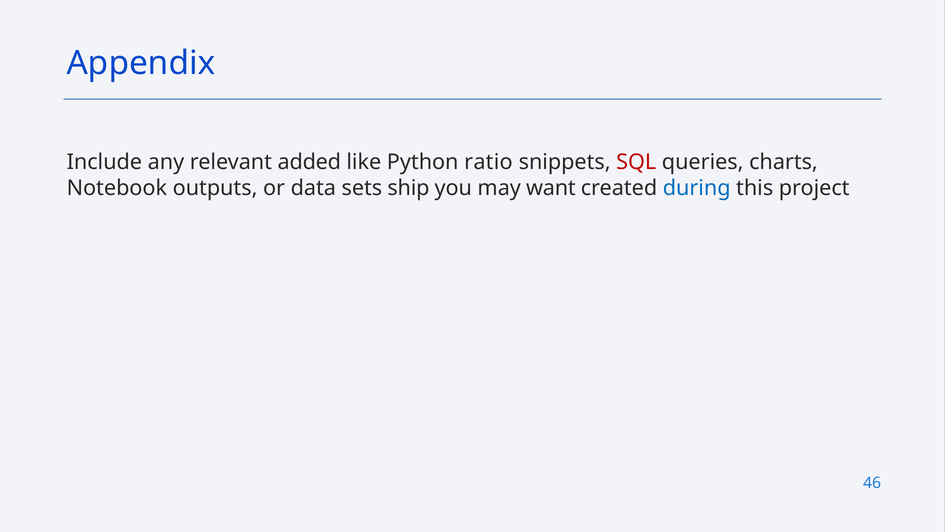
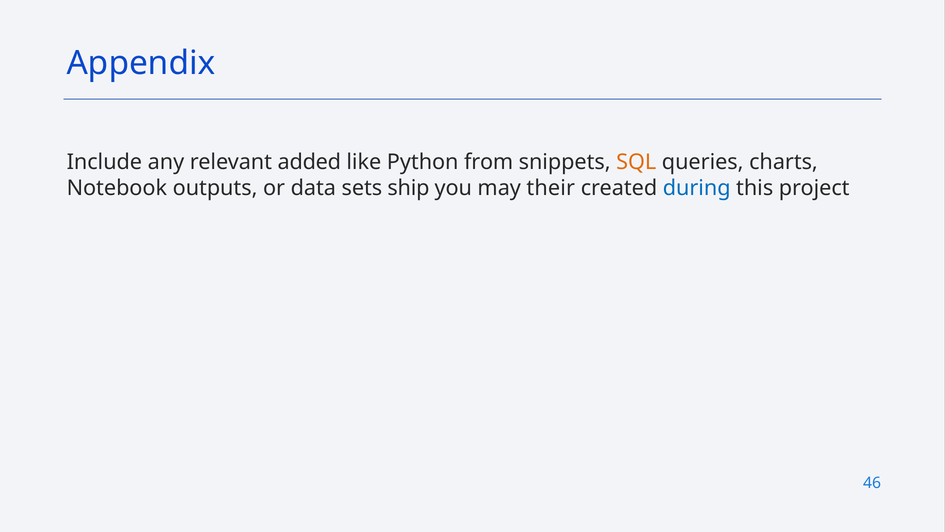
ratio: ratio -> from (489, 162)
SQL colour: red -> orange (636, 162)
want: want -> their (551, 188)
